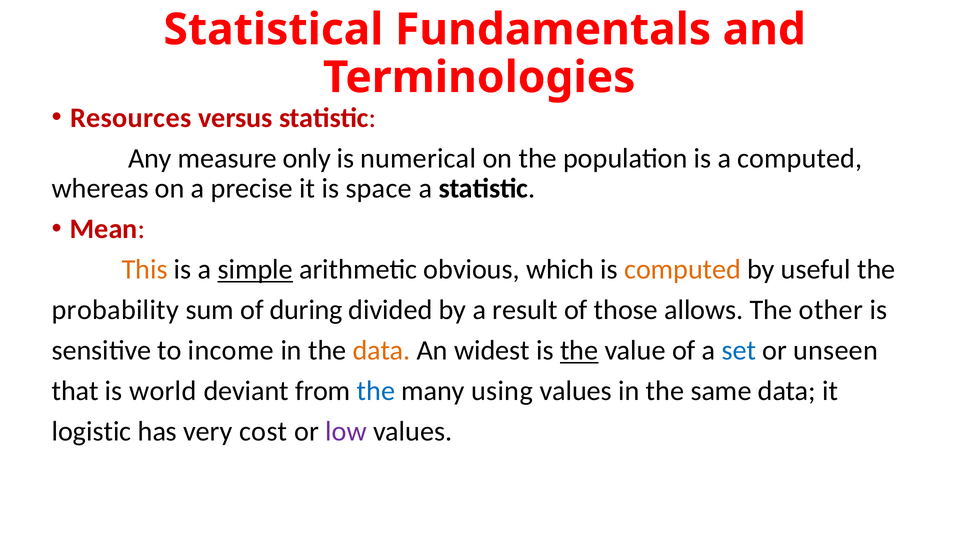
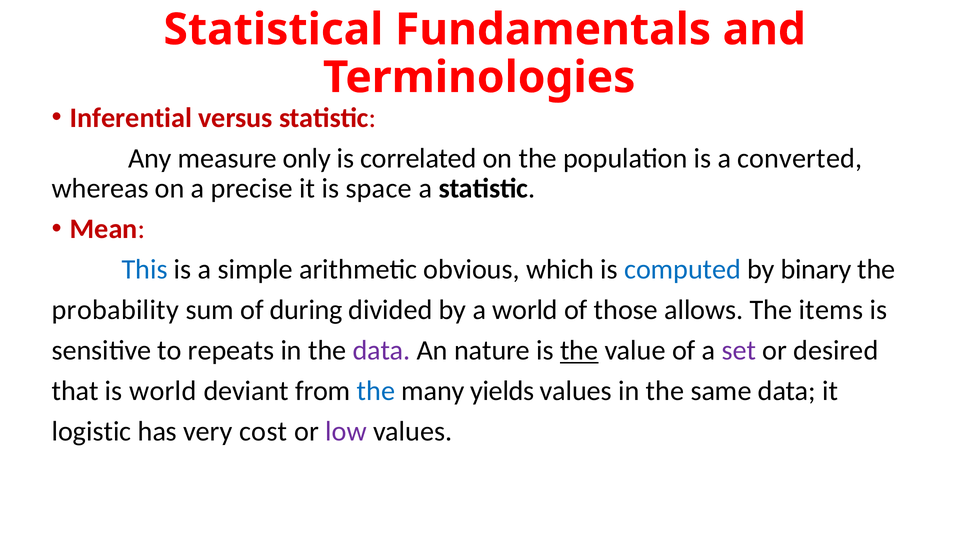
Resources: Resources -> Inferential (131, 118)
numerical: numerical -> correlated (418, 158)
a computed: computed -> converted (800, 158)
This colour: orange -> blue (145, 270)
simple underline: present -> none (255, 270)
computed colour: orange -> blue (683, 270)
useful: useful -> binary (816, 270)
a result: result -> world (525, 310)
other: other -> items (831, 310)
income: income -> repeats (231, 351)
data colour: orange -> purple (382, 351)
widest: widest -> nature (492, 351)
set colour: blue -> purple (739, 351)
unseen: unseen -> desired (836, 351)
using: using -> yields (502, 391)
